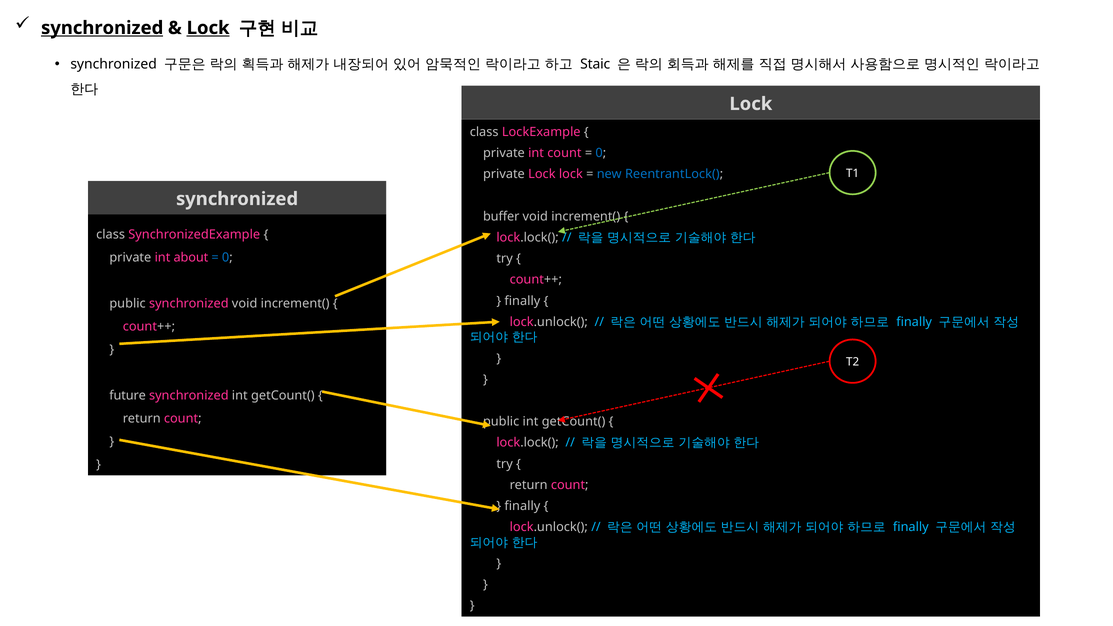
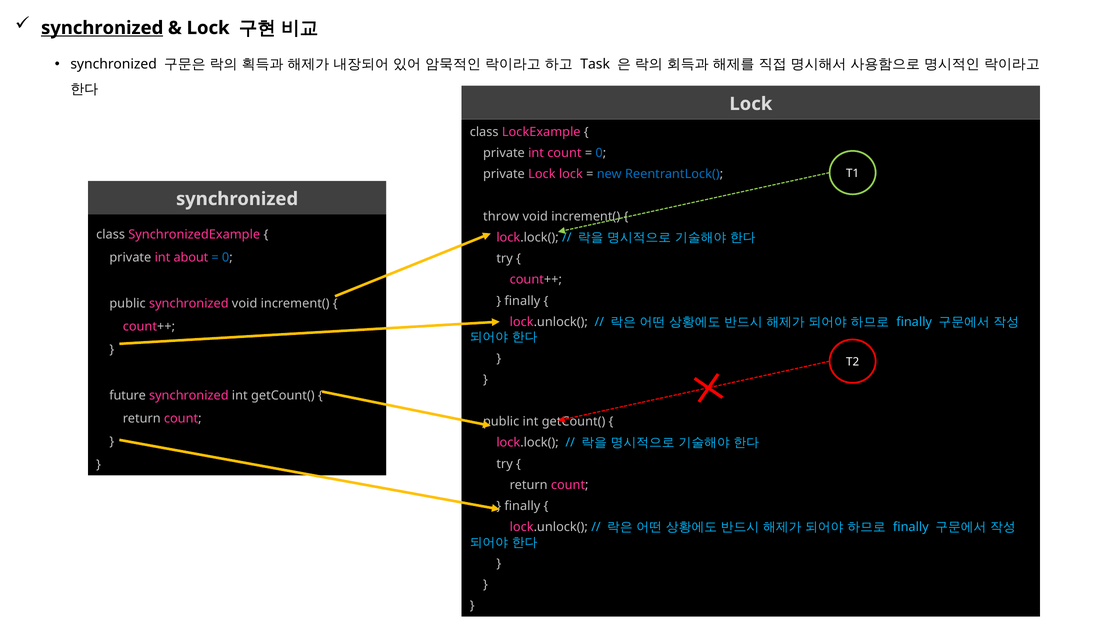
Lock underline: present -> none (208, 28)
Staic: Staic -> Task (595, 64)
buffer: buffer -> throw (501, 216)
